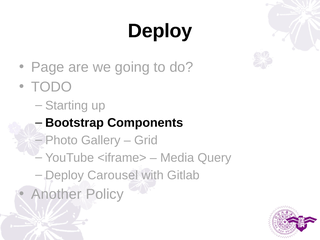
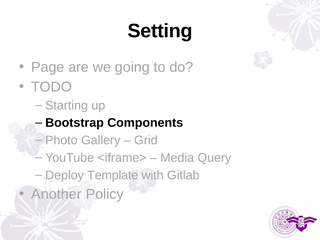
Deploy: Deploy -> Setting (160, 31)
Carousel: Carousel -> Template (113, 175)
